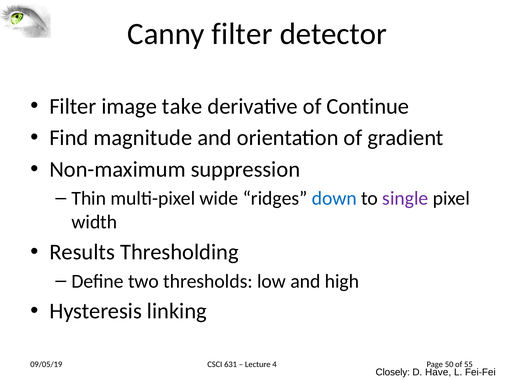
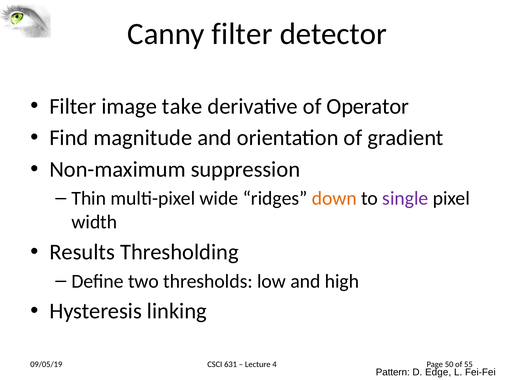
Continue: Continue -> Operator (368, 106)
down colour: blue -> orange (334, 198)
Closely: Closely -> Pattern (393, 372)
Have: Have -> Edge (438, 372)
